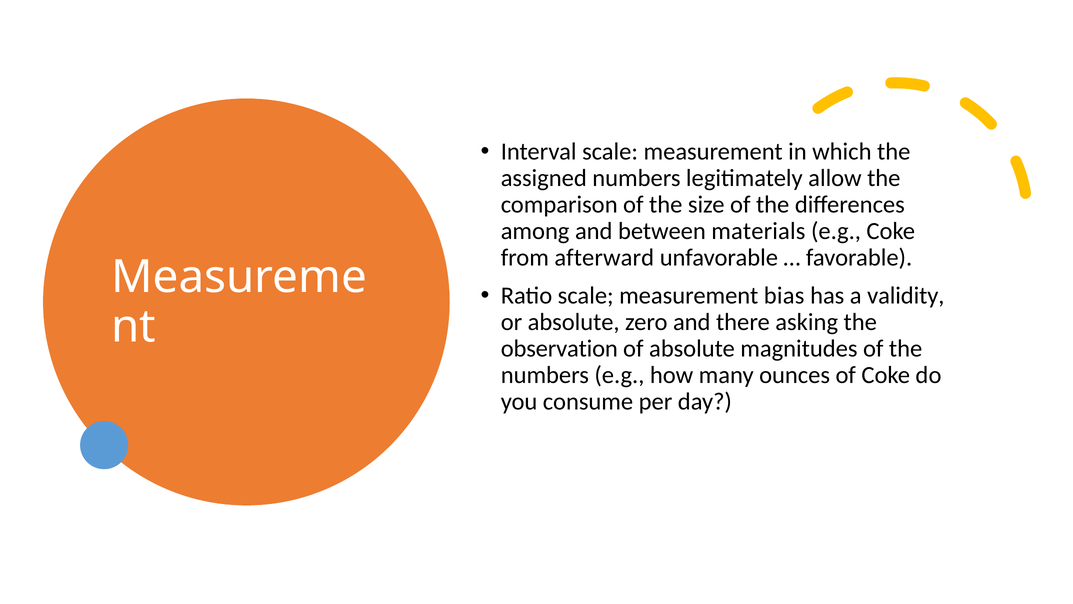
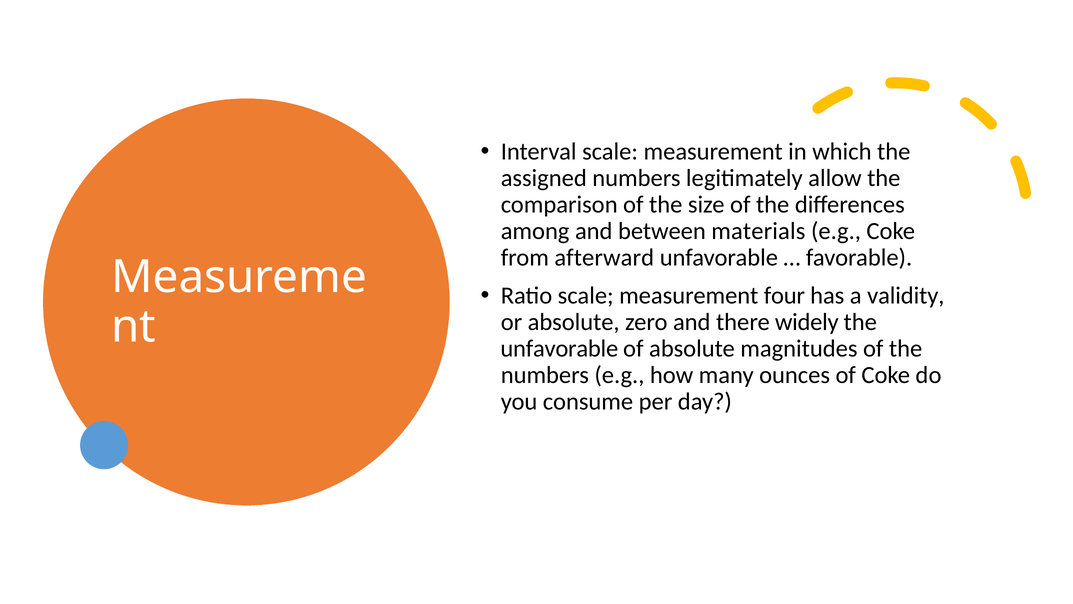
bias: bias -> four (784, 295)
asking: asking -> widely (807, 322)
observation: observation -> unfavorable (559, 348)
